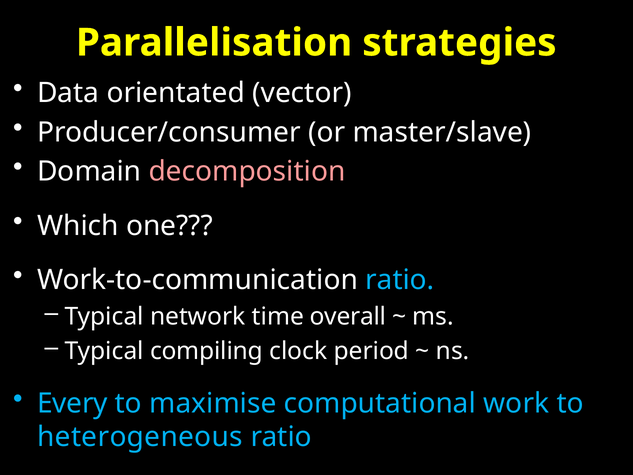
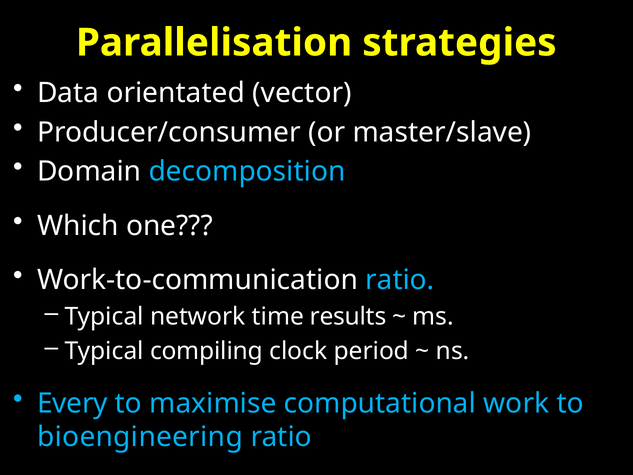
decomposition colour: pink -> light blue (247, 172)
overall: overall -> results (348, 316)
heterogeneous: heterogeneous -> bioengineering (140, 437)
